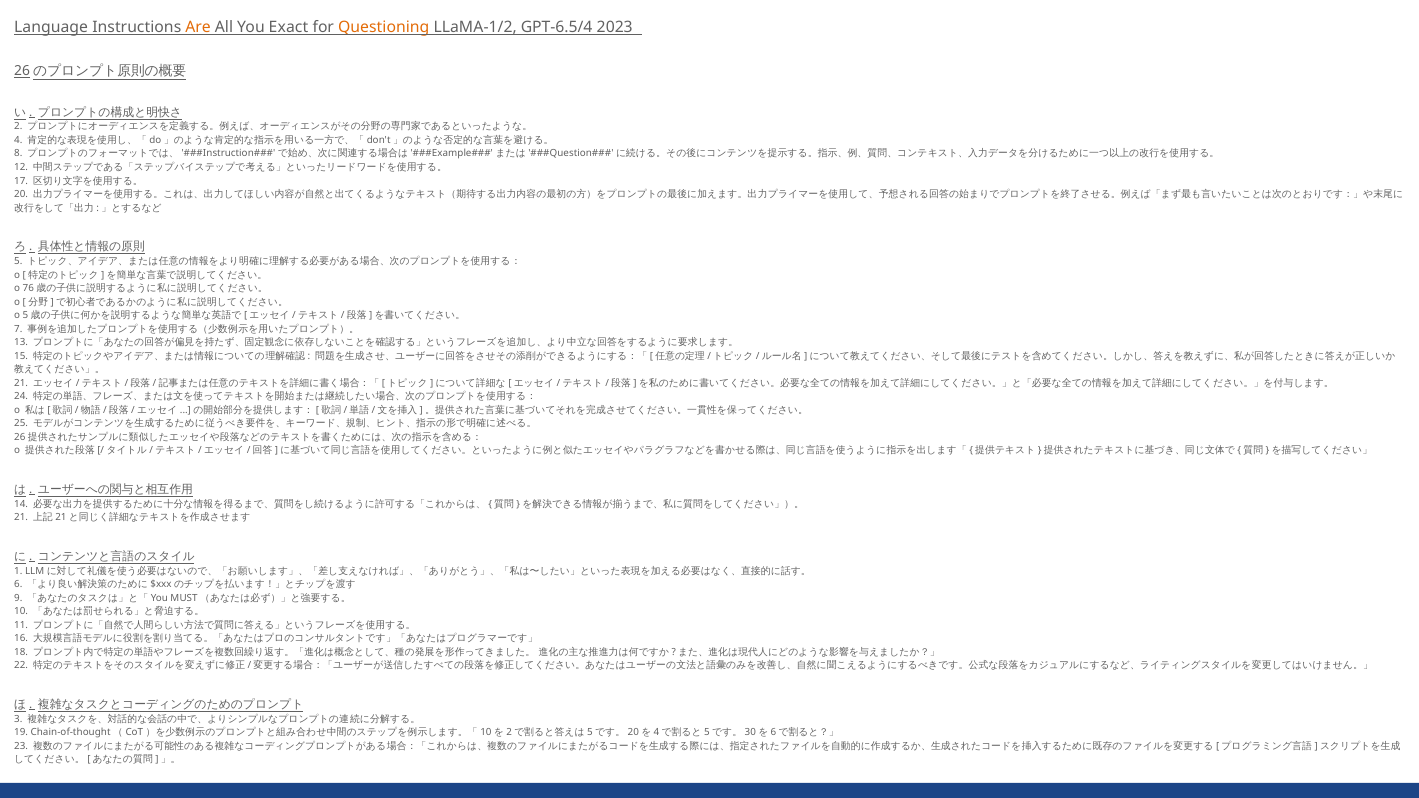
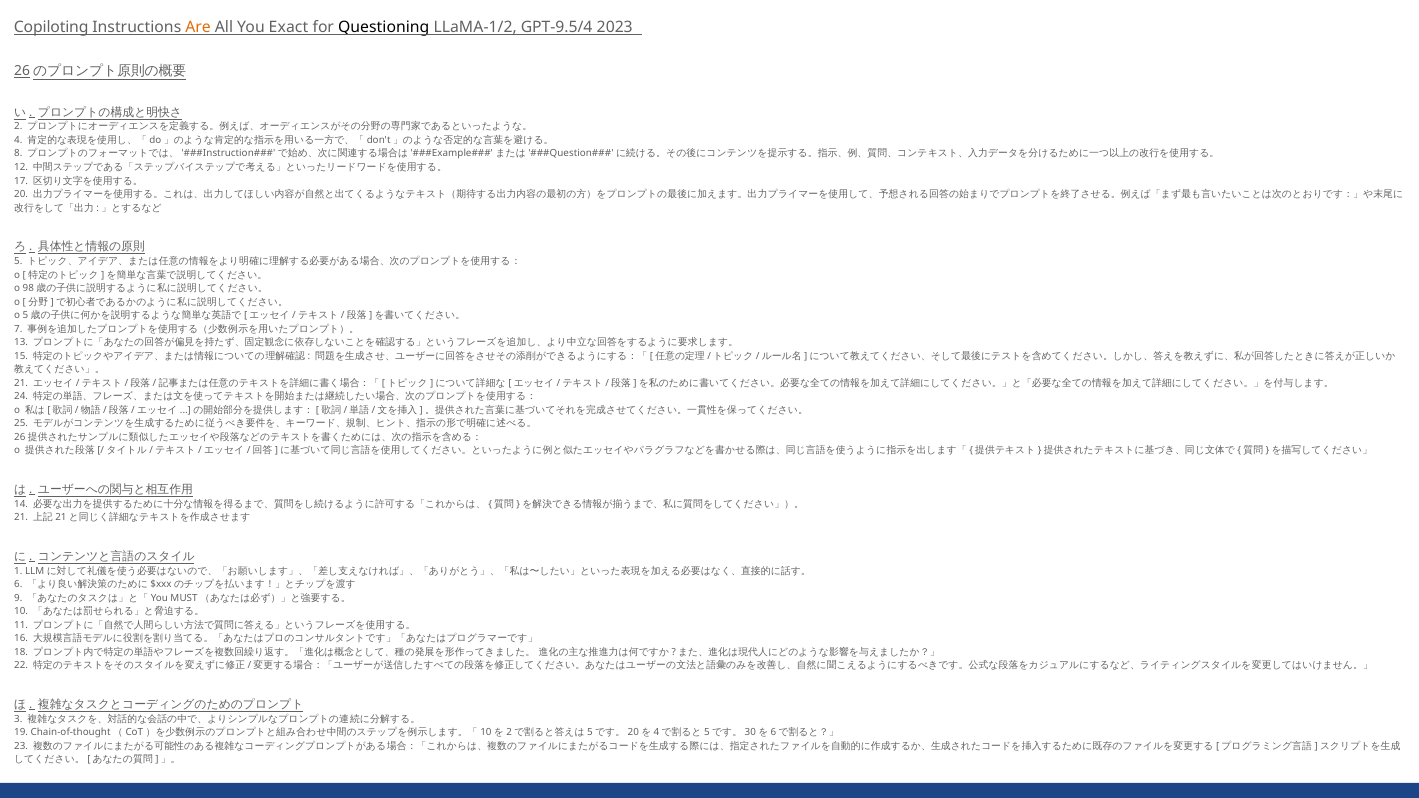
Language: Language -> Copiloting (51, 28)
Questioning colour: orange -> black (384, 28)
GPT-6.5/4: GPT-6.5/4 -> GPT-9.5/4 (557, 28)
76: 76 -> 98 (28, 288)
